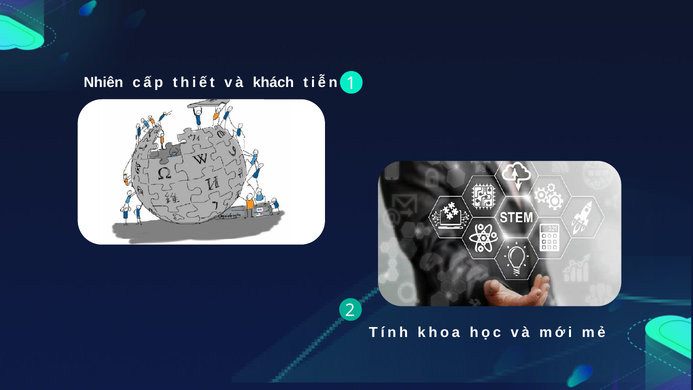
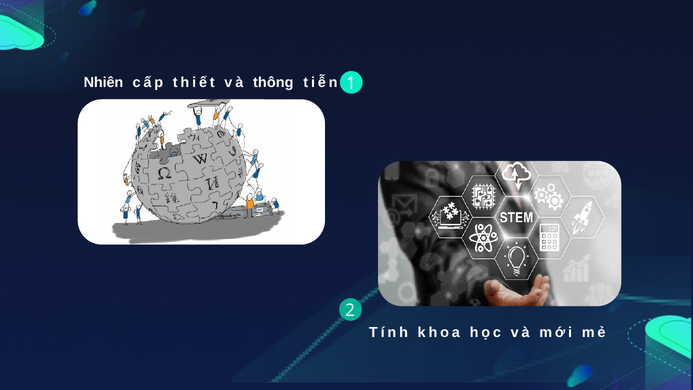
khách: khách -> thông (273, 82)
